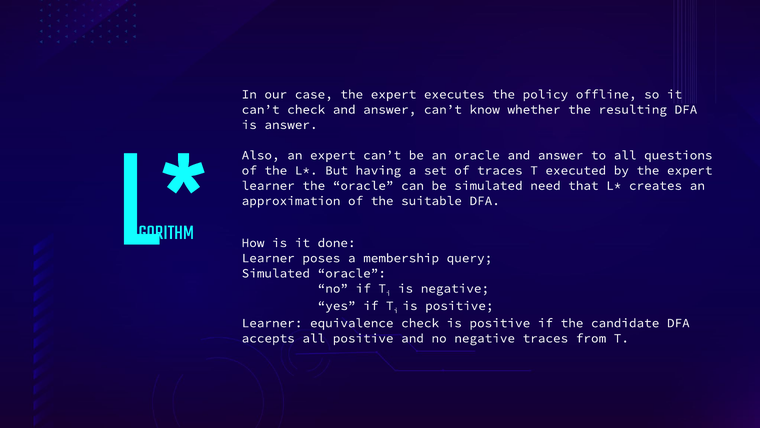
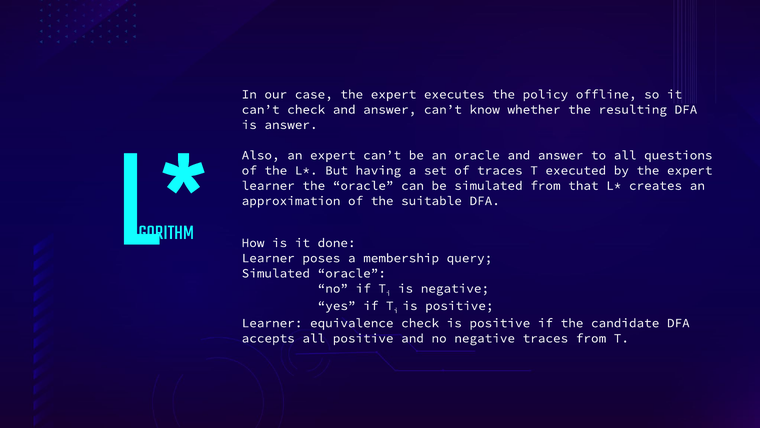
simulated need: need -> from (545, 185)
